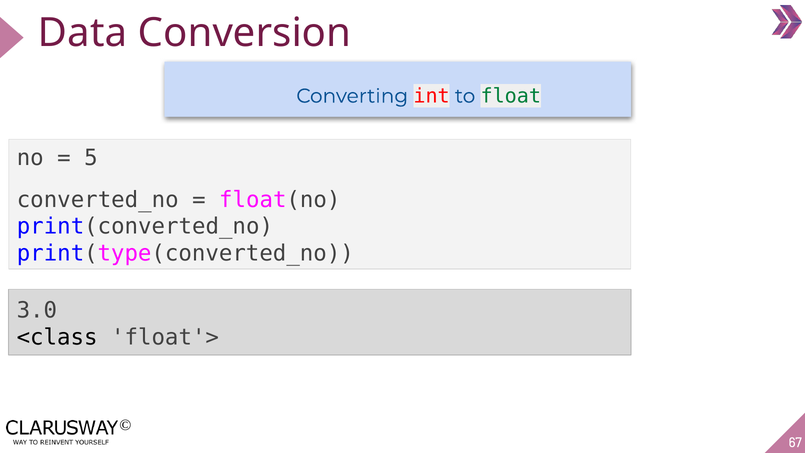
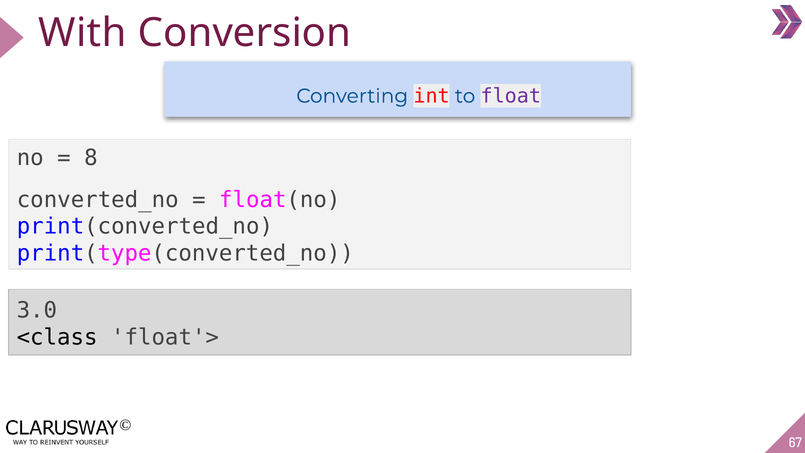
Data: Data -> With (83, 33)
float colour: green -> purple (511, 96)
5: 5 -> 8 (91, 158)
